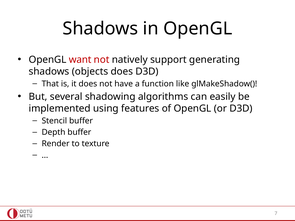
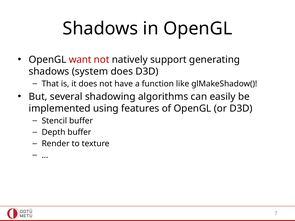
objects: objects -> system (90, 71)
